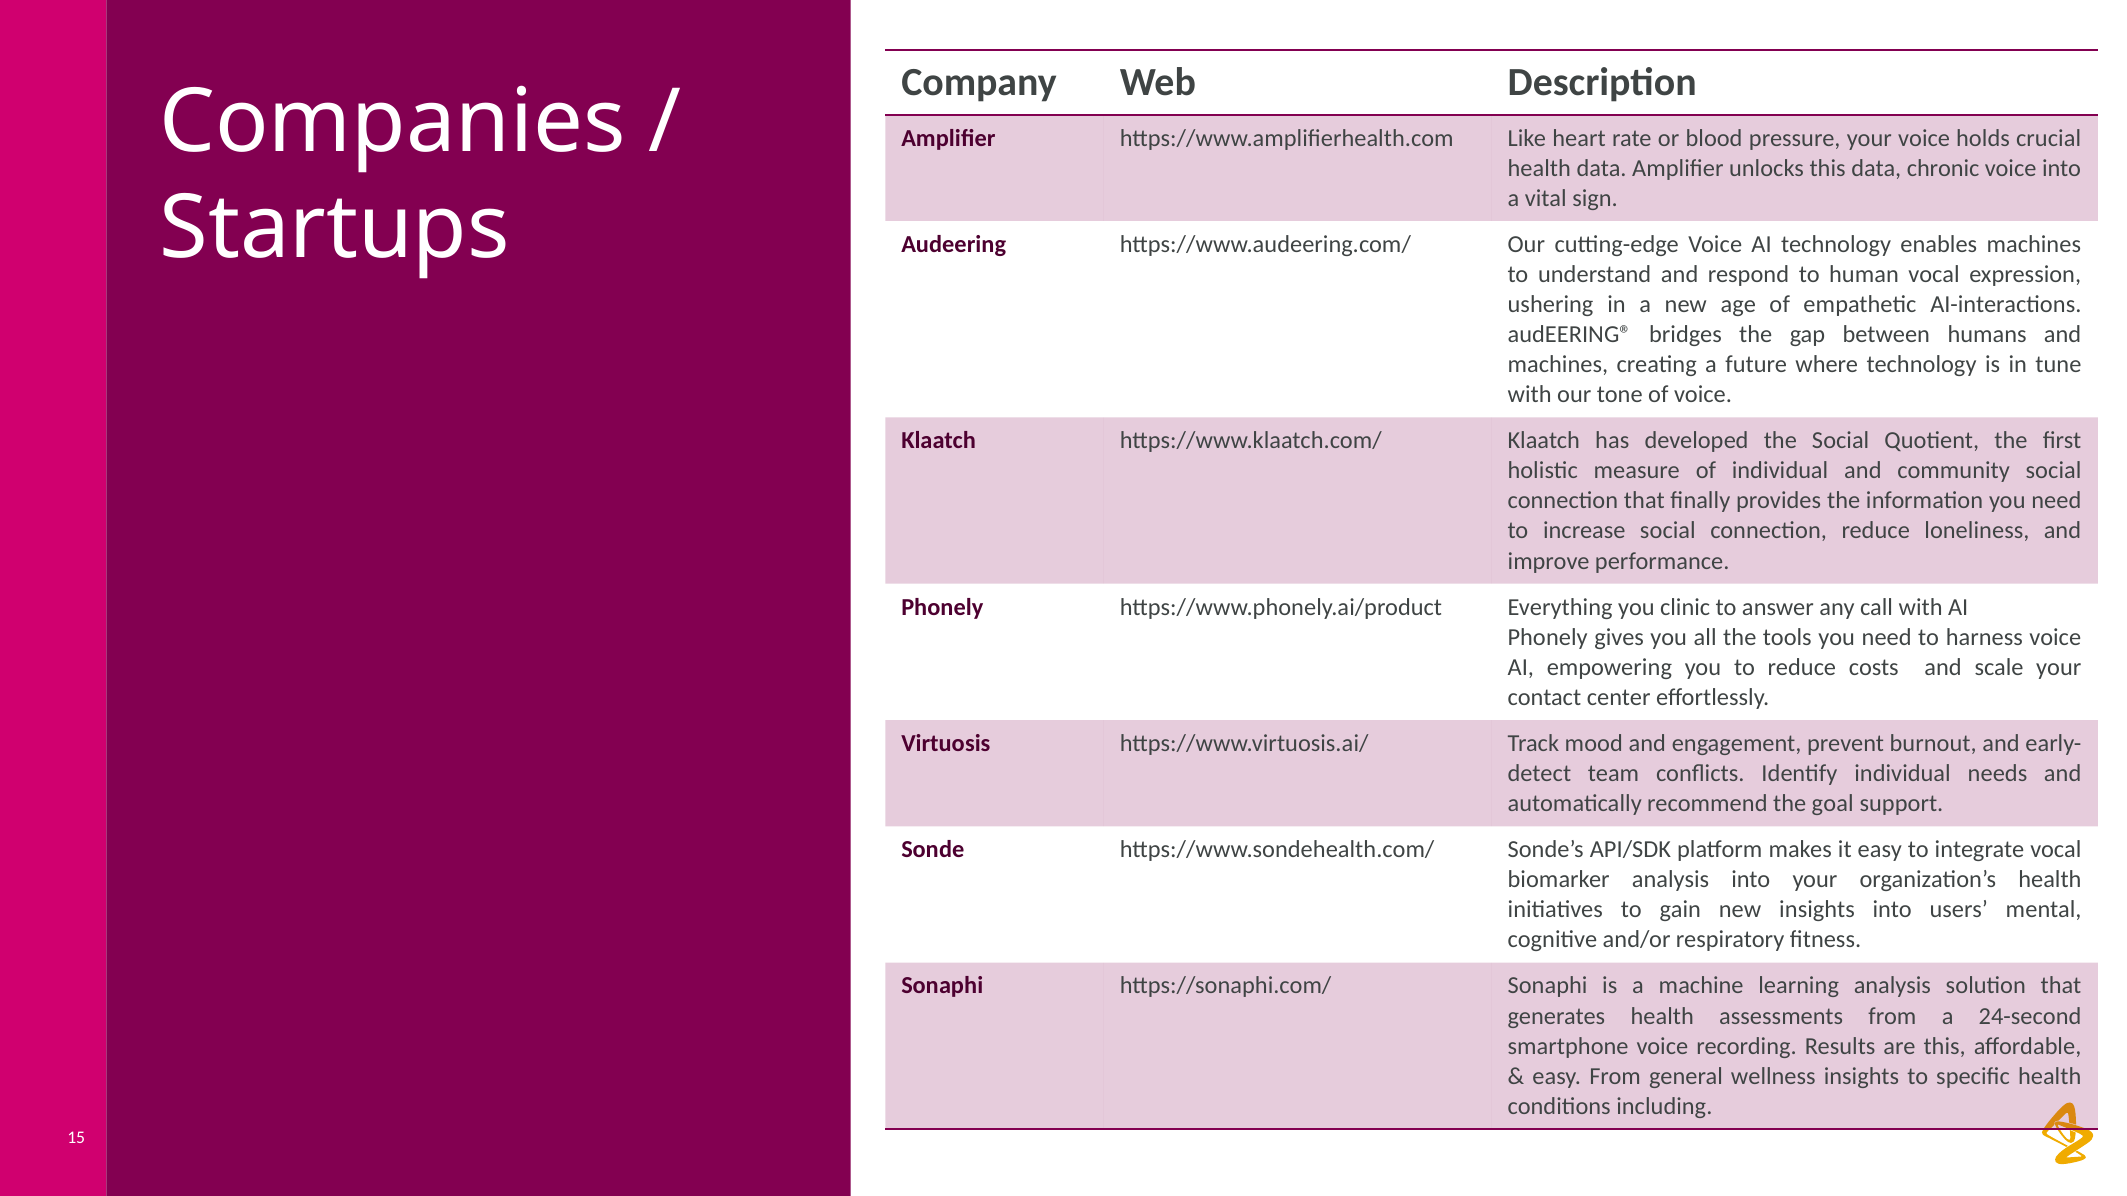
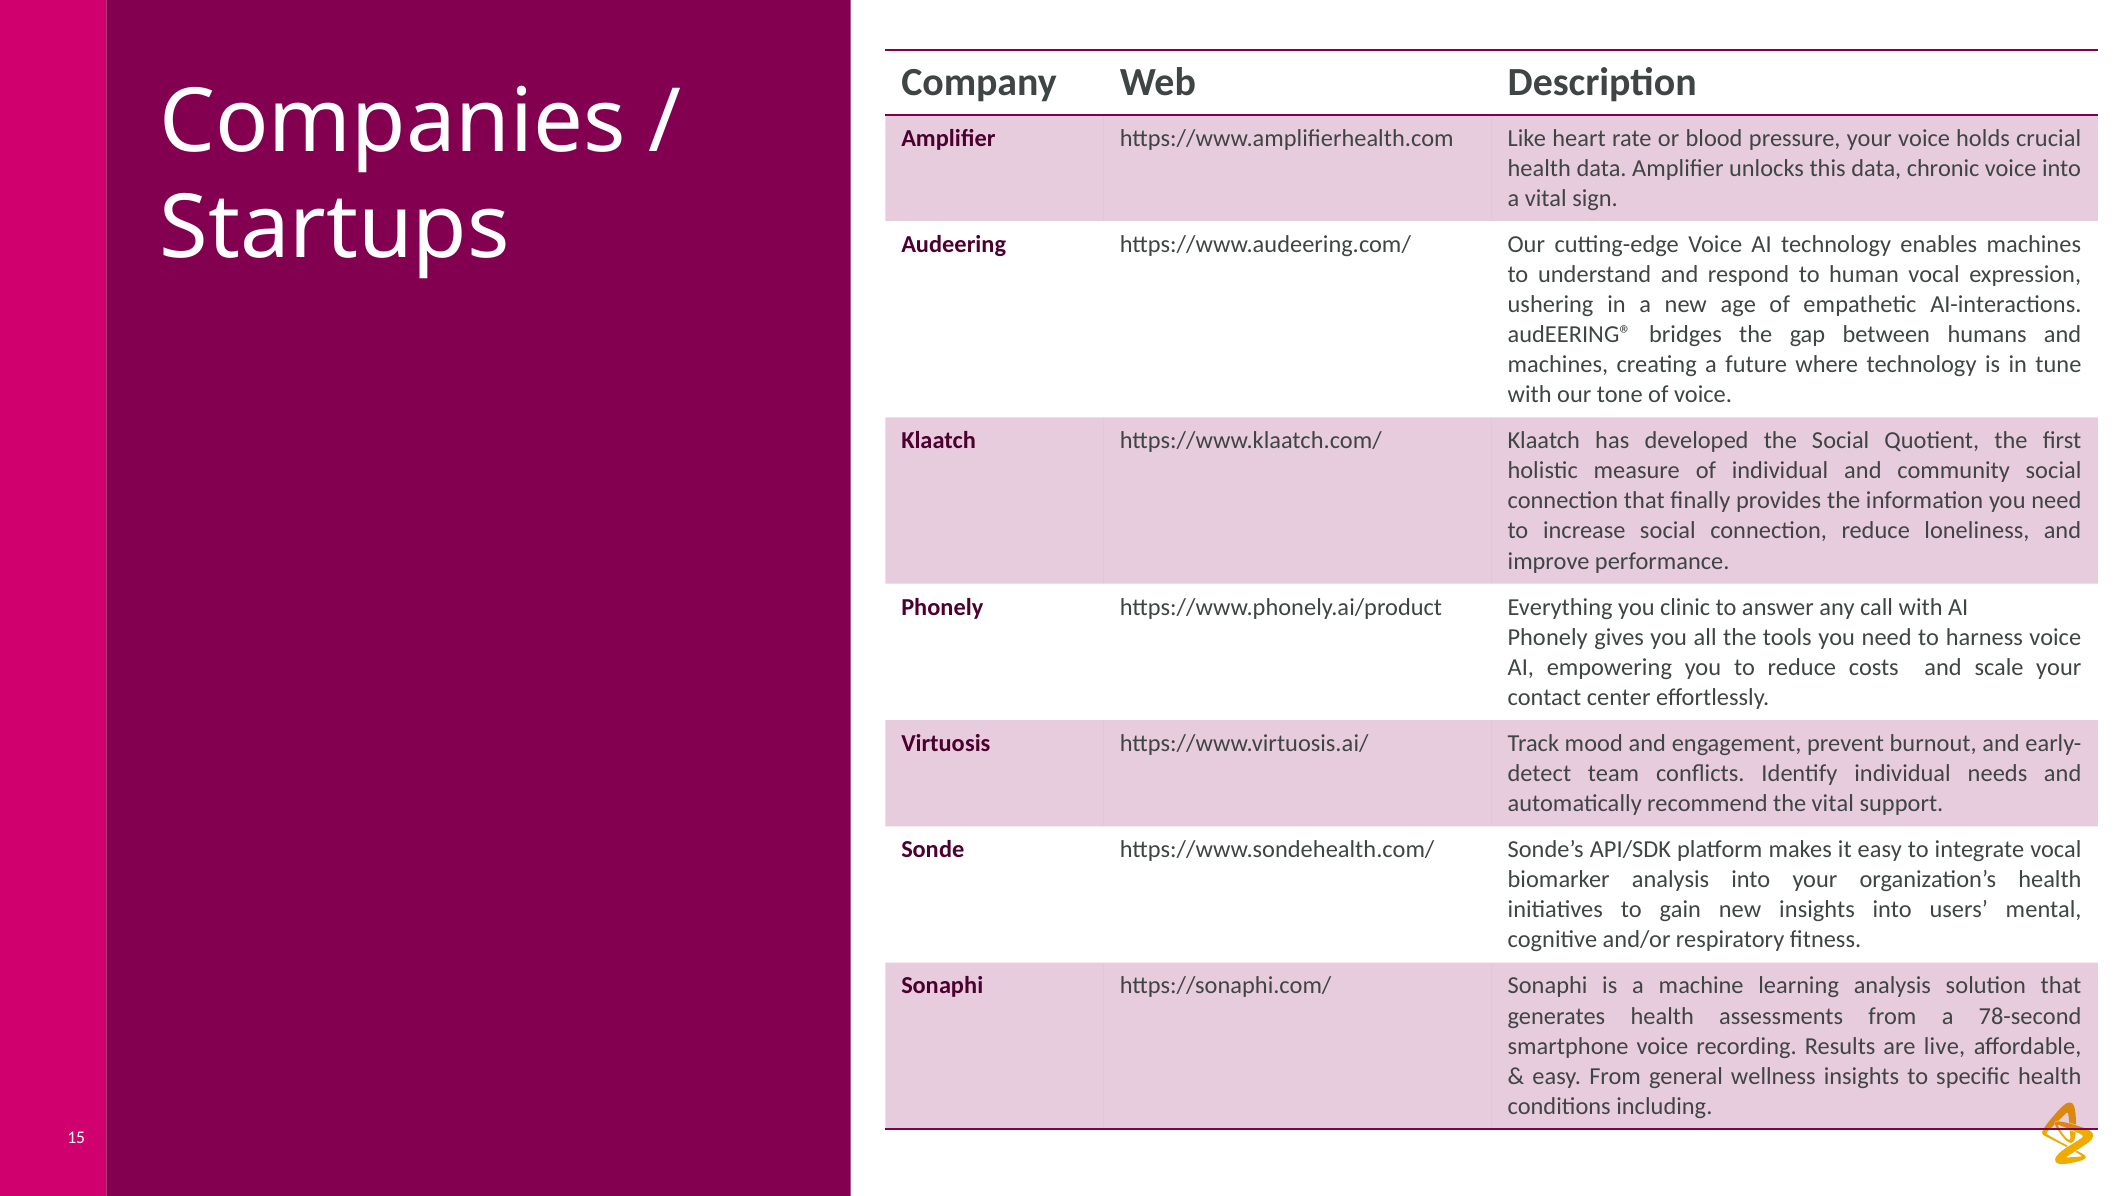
the goal: goal -> vital (1833, 804)
24-second: 24-second -> 78-second (2030, 1016)
are this: this -> live (1945, 1046)
